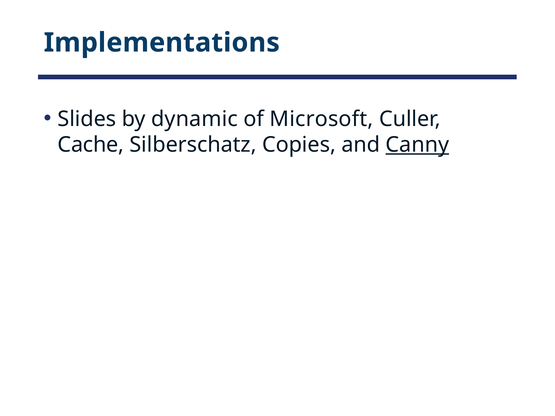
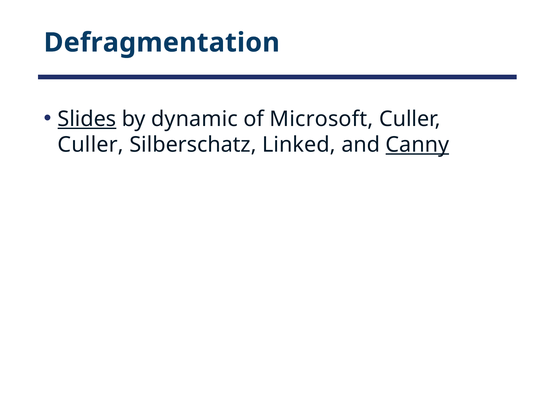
Implementations: Implementations -> Defragmentation (162, 43)
Slides underline: none -> present (87, 119)
Cache: Cache -> Culler (91, 145)
Copies: Copies -> Linked (299, 145)
